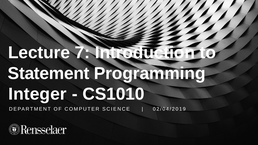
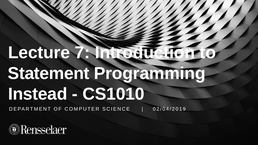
Integer: Integer -> Instead (38, 94)
